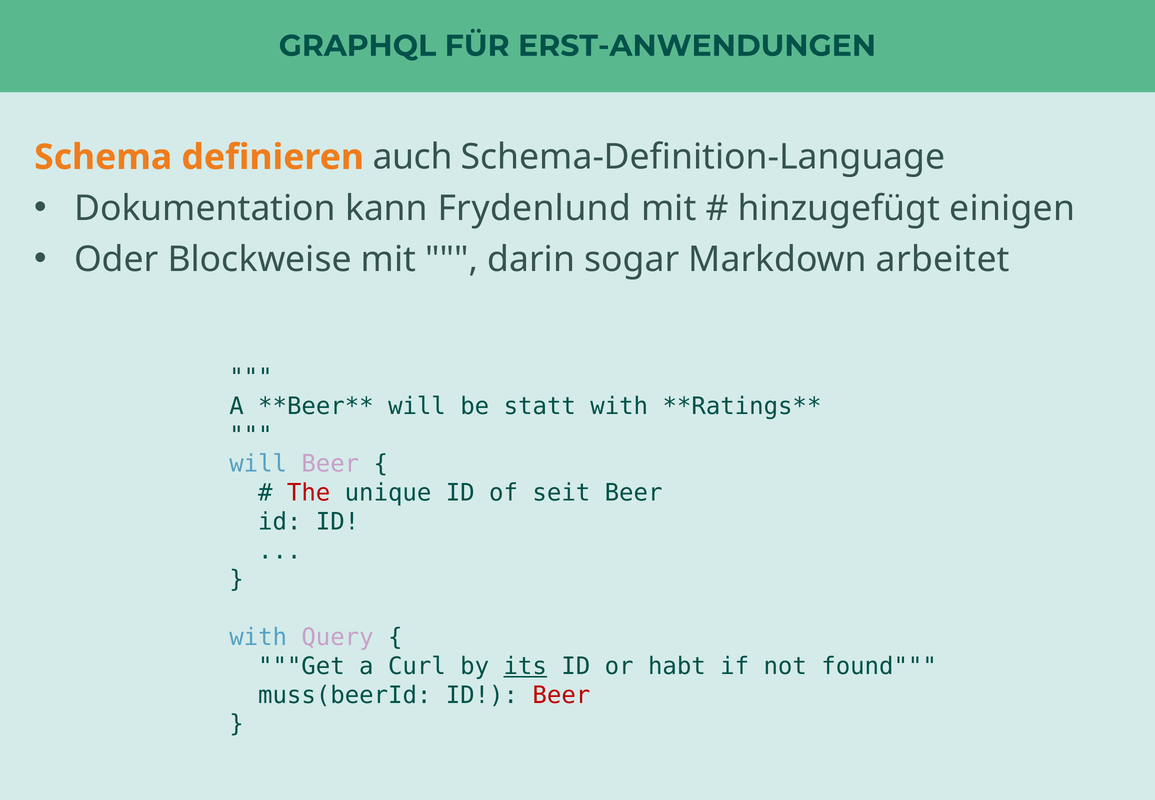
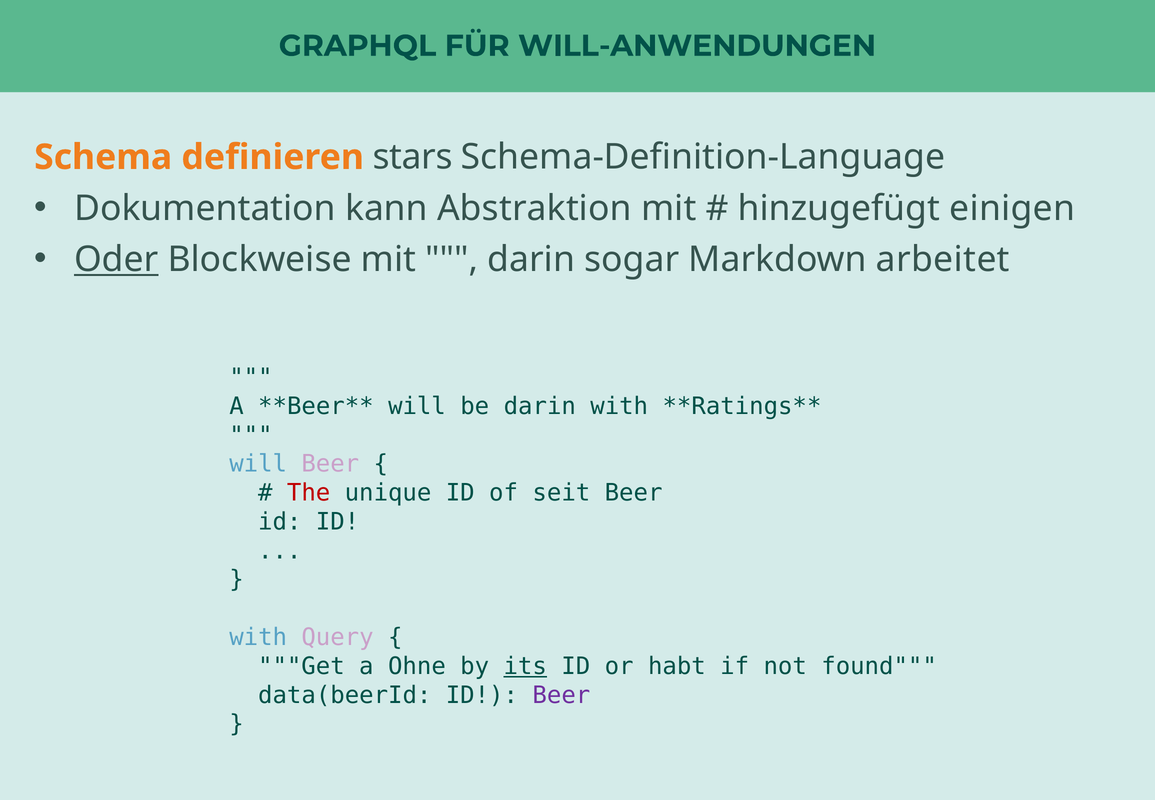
ERST-ANWENDUNGEN: ERST-ANWENDUNGEN -> WILL-ANWENDUNGEN (697, 46)
auch: auch -> stars (413, 157)
Frydenlund: Frydenlund -> Abstraktion (534, 208)
Oder underline: none -> present (116, 260)
be statt: statt -> darin (540, 406)
Curl: Curl -> Ohne (417, 666)
muss(beerId: muss(beerId -> data(beerId (345, 695)
Beer colour: red -> purple (561, 695)
